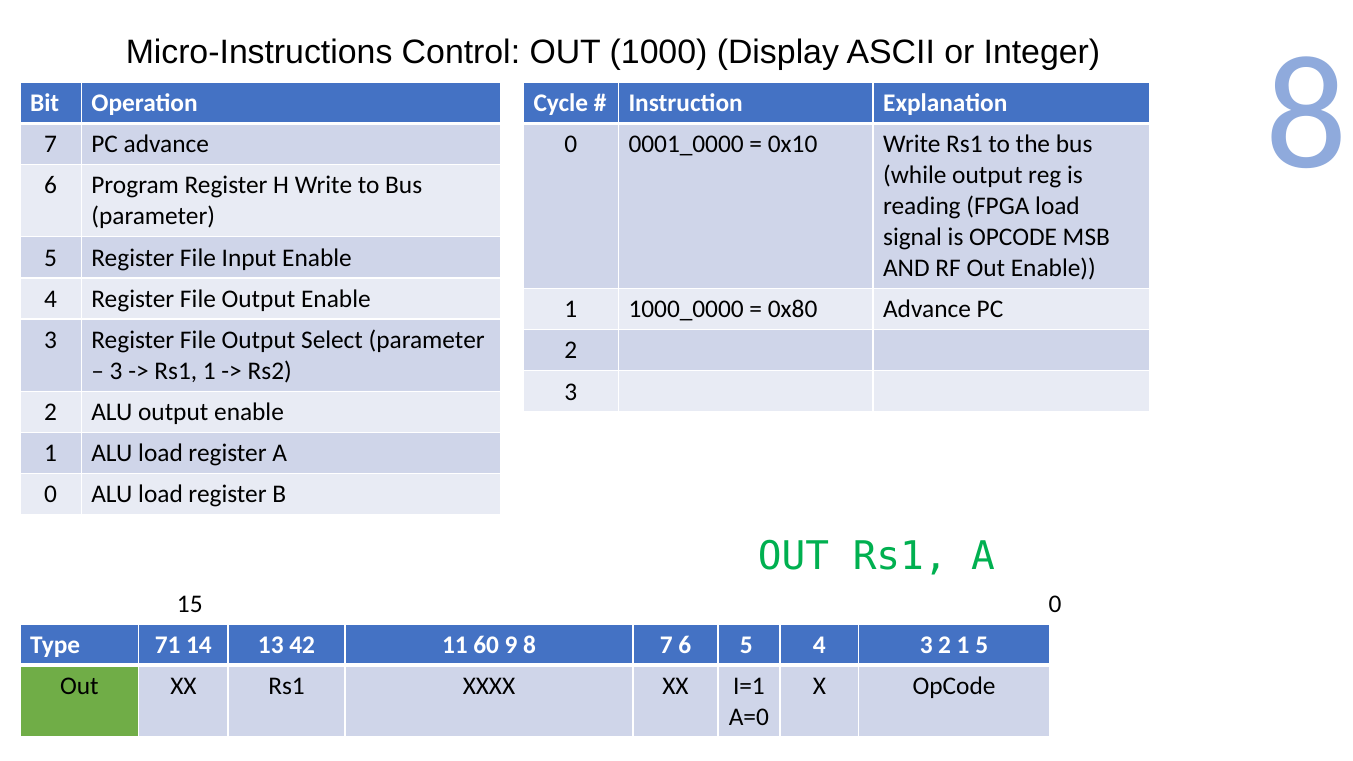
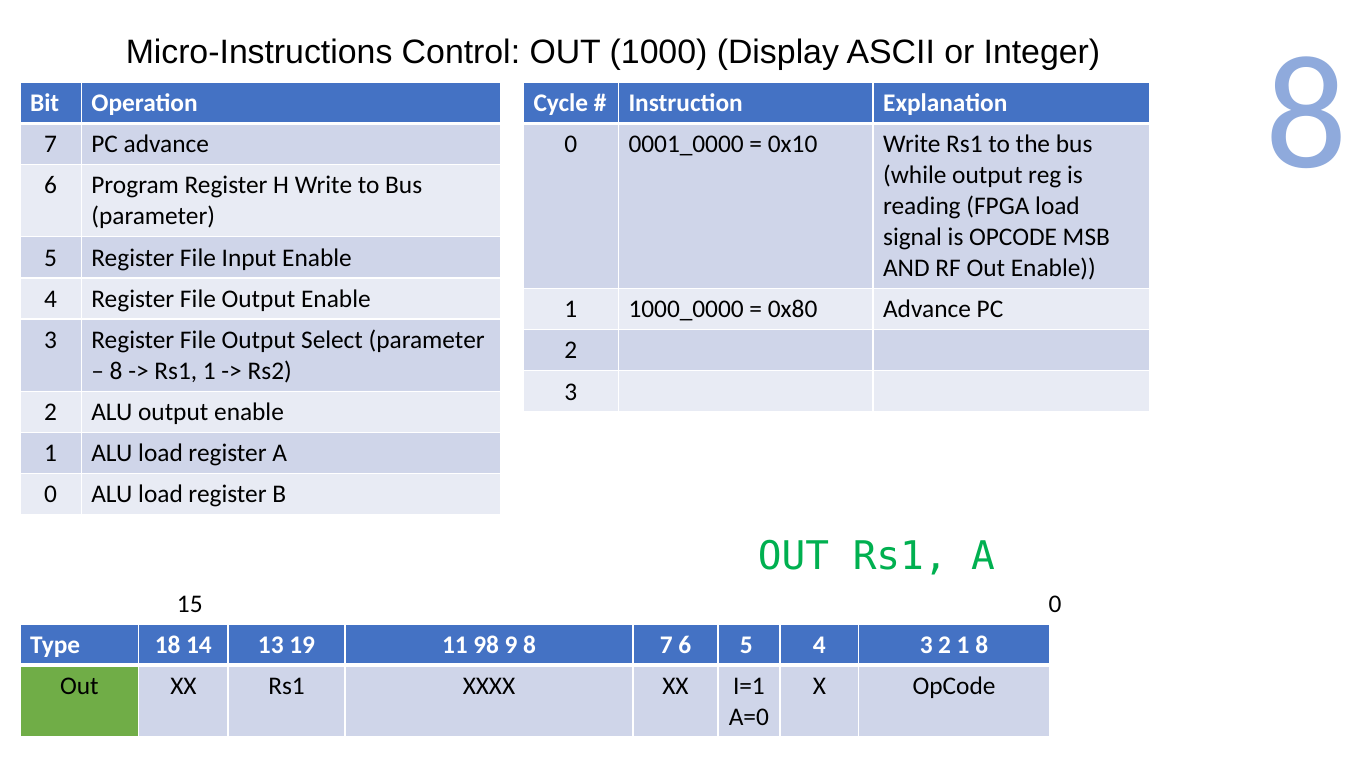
3: 3 -> 8 (116, 371)
71: 71 -> 18 (168, 645)
42: 42 -> 19 (302, 645)
60: 60 -> 98 (486, 645)
5: 5 -> 8 (982, 645)
